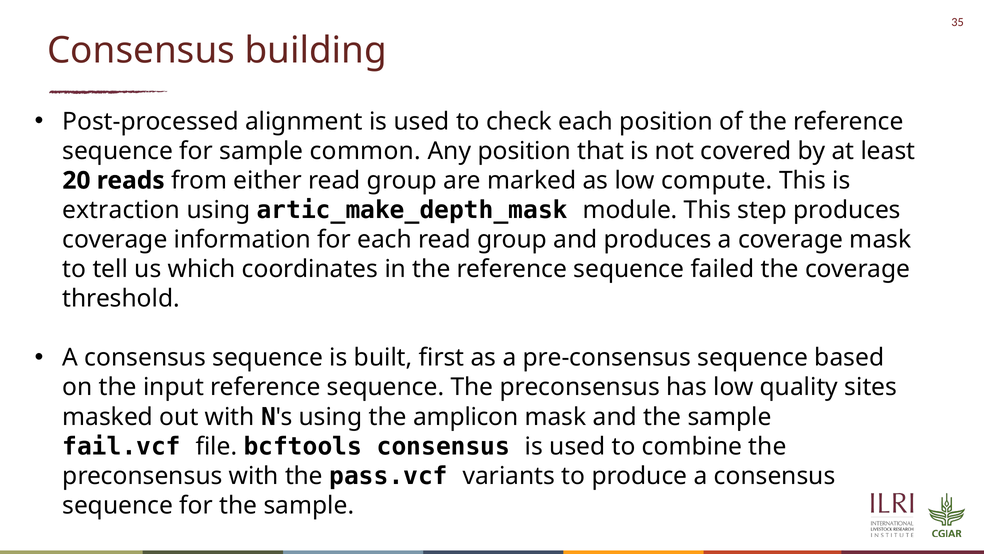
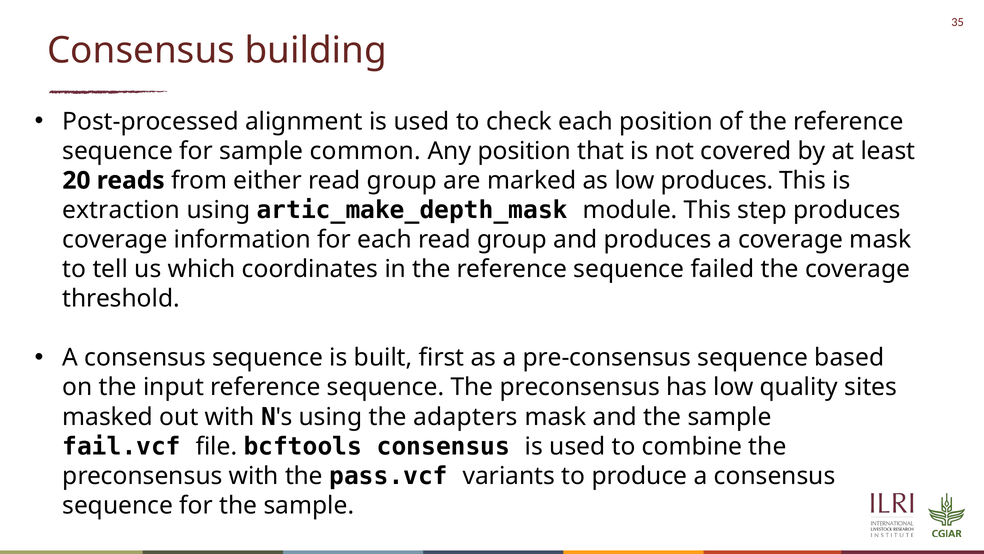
low compute: compute -> produces (717, 180)
amplicon: amplicon -> adapters (466, 417)
